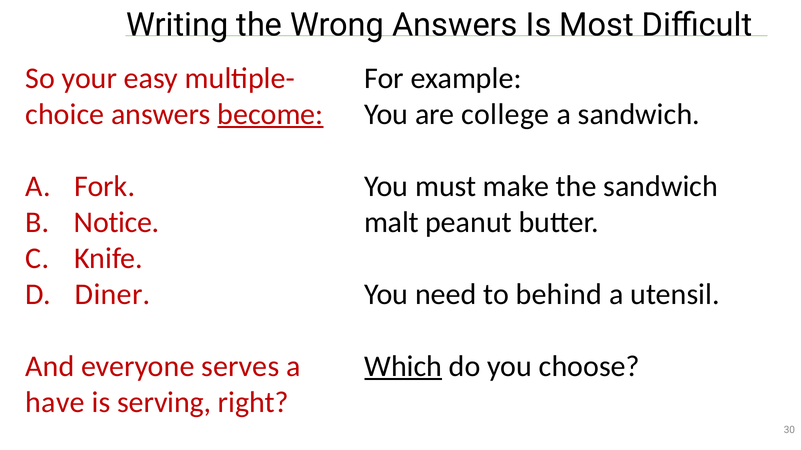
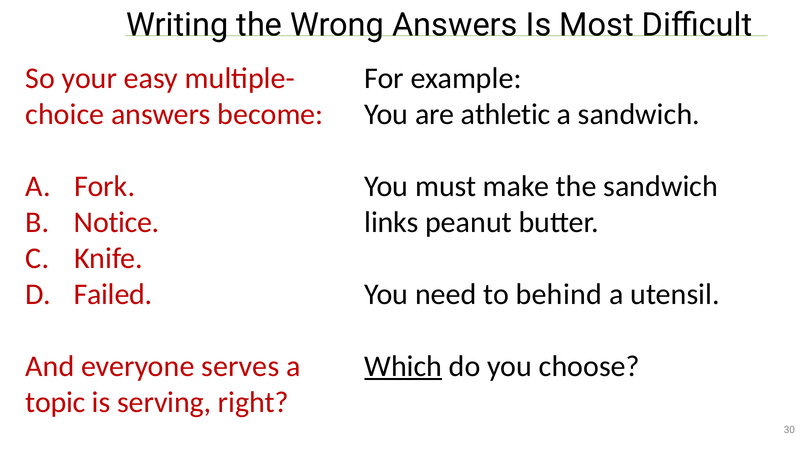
become underline: present -> none (270, 114)
college: college -> athletic (506, 114)
malt: malt -> links (391, 222)
Diner: Diner -> Failed (113, 295)
have: have -> topic (55, 403)
